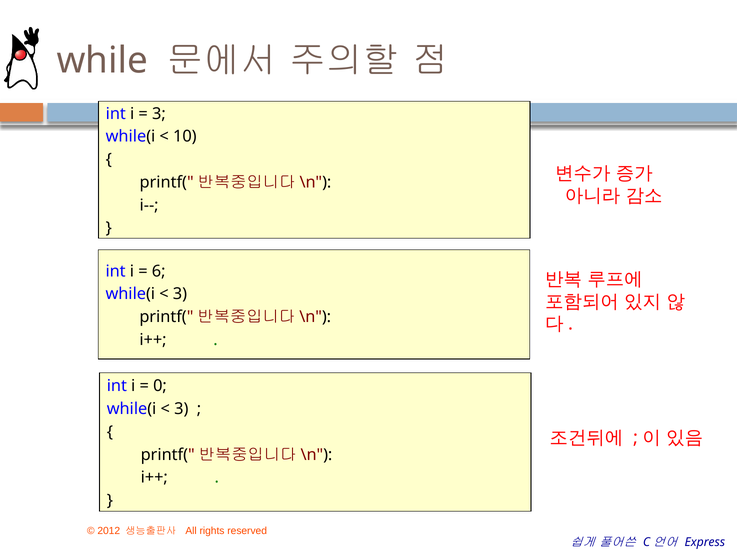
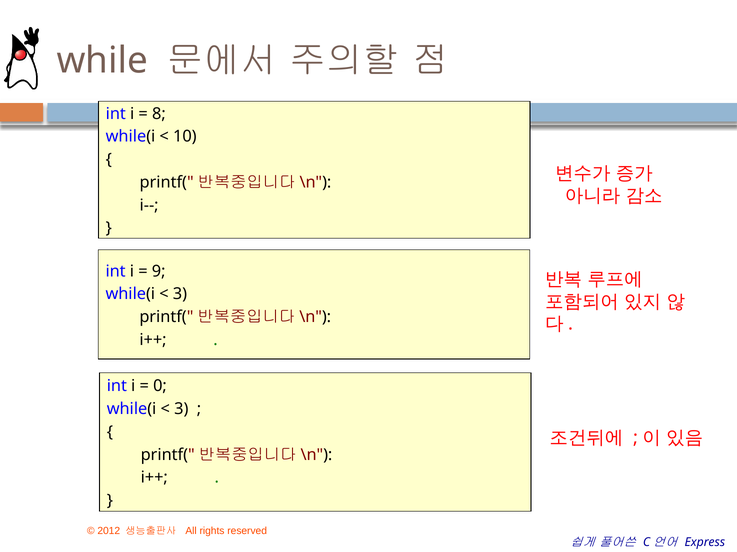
3: 3 -> 8 (159, 114)
6: 6 -> 9 (159, 272)
